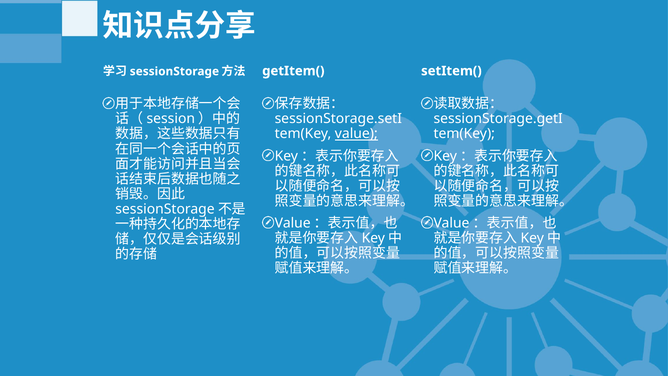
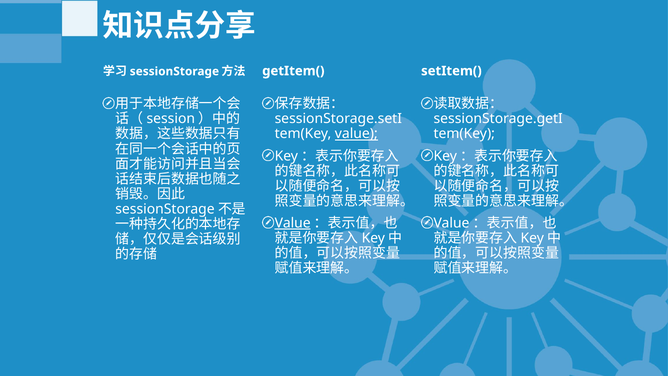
Value underline: none -> present (293, 223)
